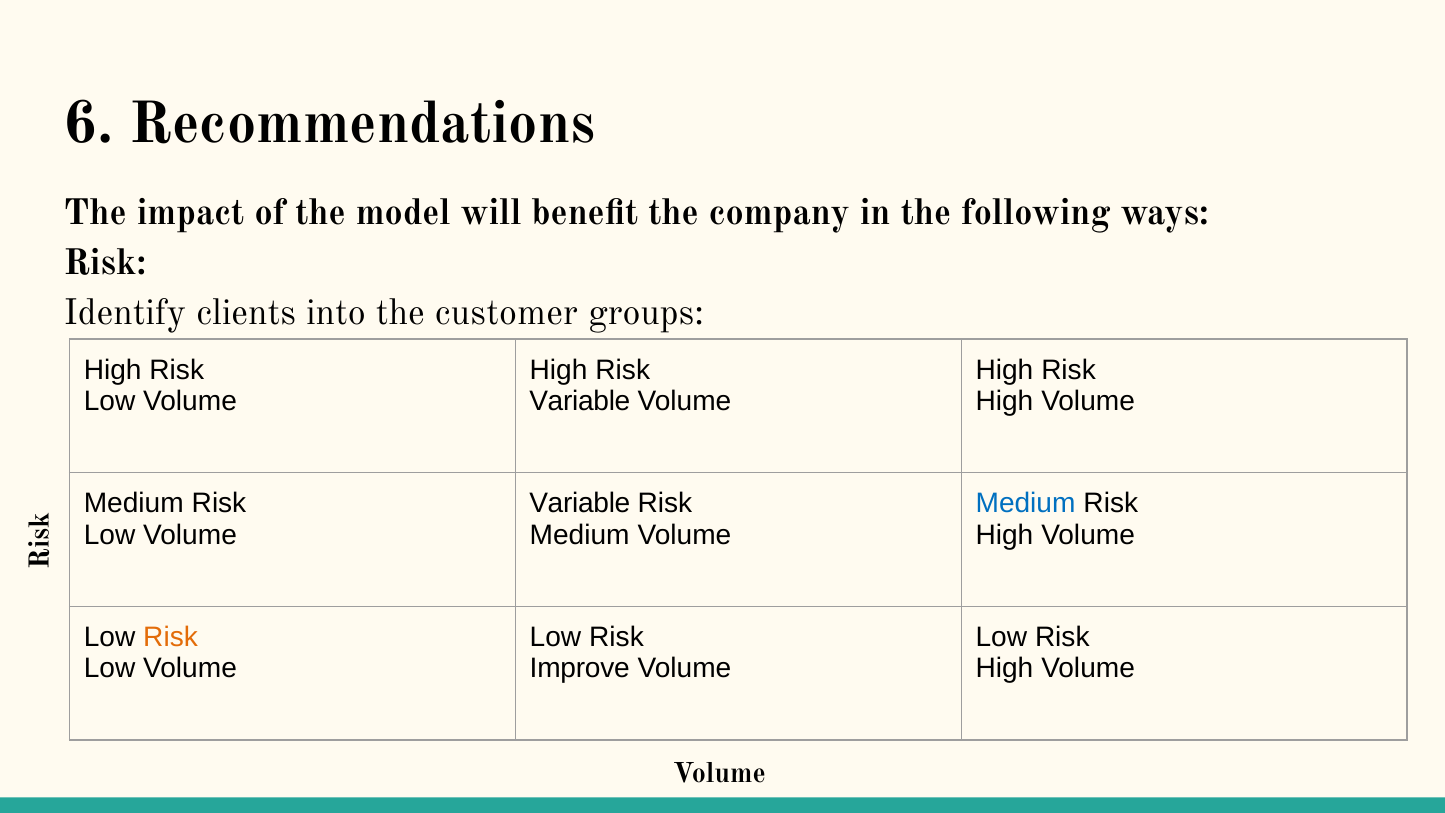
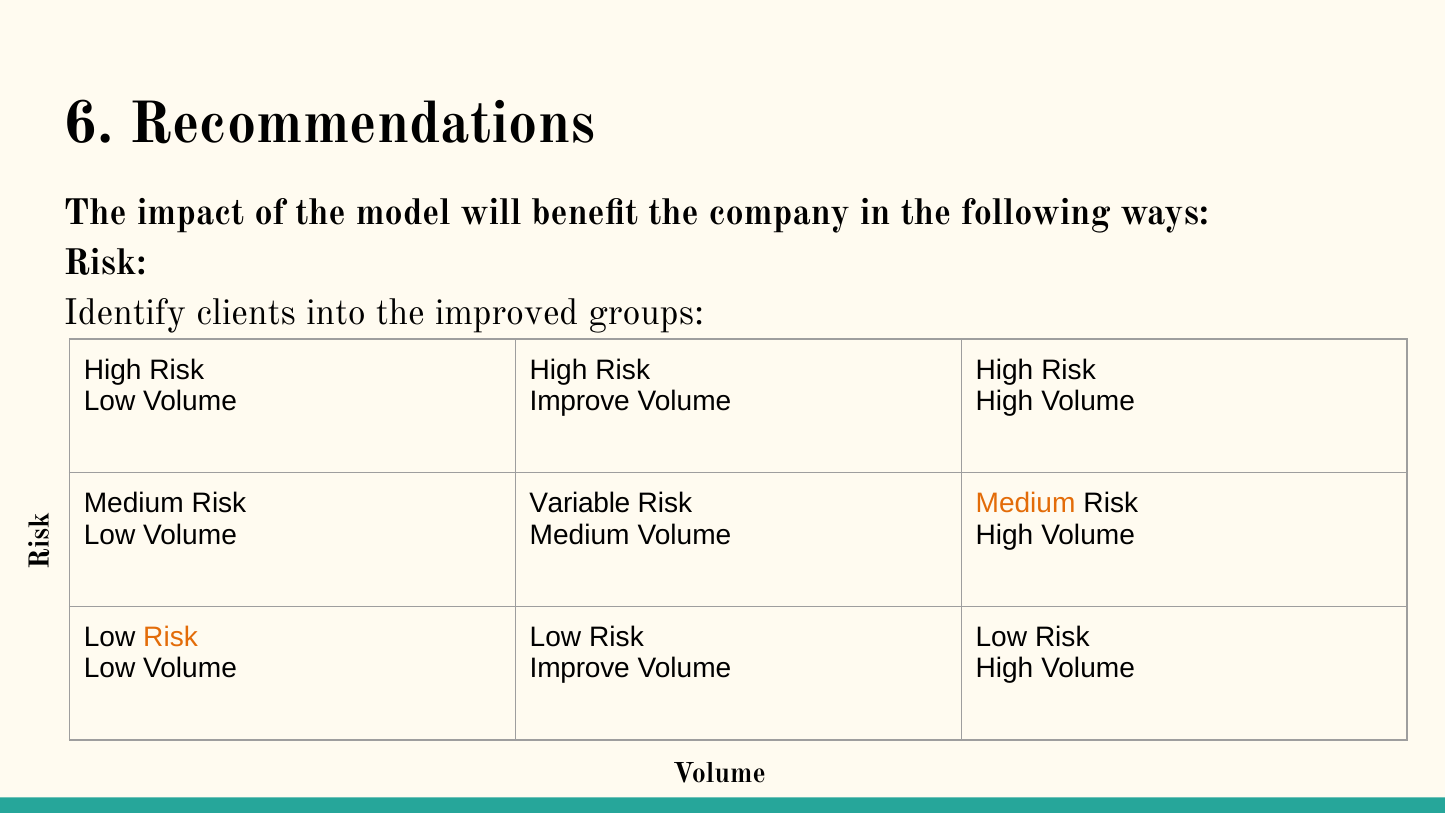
customer: customer -> improved (507, 312)
Variable: Variable -> Improve (580, 401)
Medium colour: blue -> orange (1026, 503)
